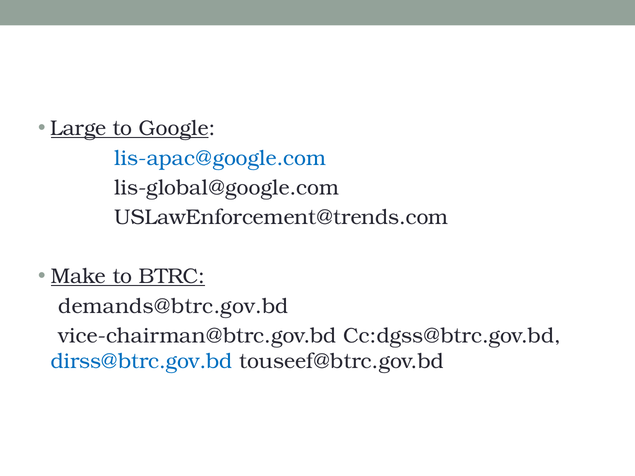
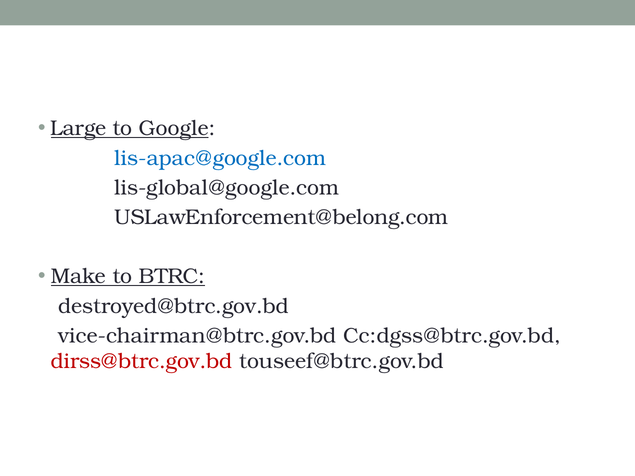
USLawEnforcement@trends.com: USLawEnforcement@trends.com -> USLawEnforcement@belong.com (281, 217)
demands@btrc.gov.bd: demands@btrc.gov.bd -> destroyed@btrc.gov.bd (174, 306)
dirss@btrc.gov.bd colour: blue -> red (142, 361)
